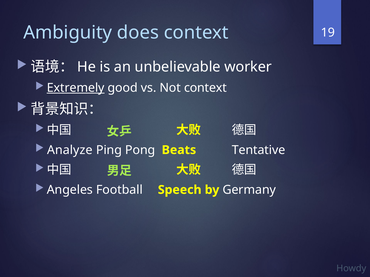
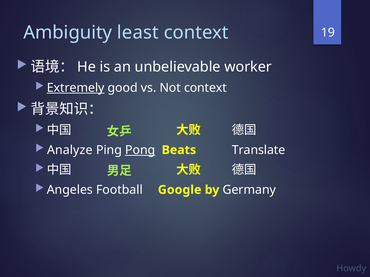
does: does -> least (138, 33)
Pong underline: none -> present (140, 150)
Tentative: Tentative -> Translate (259, 150)
Speech: Speech -> Google (180, 190)
